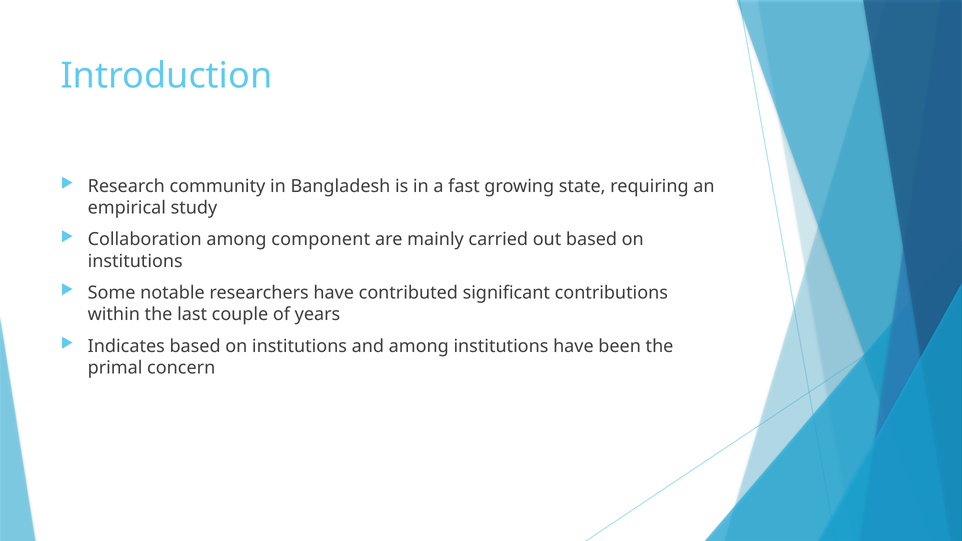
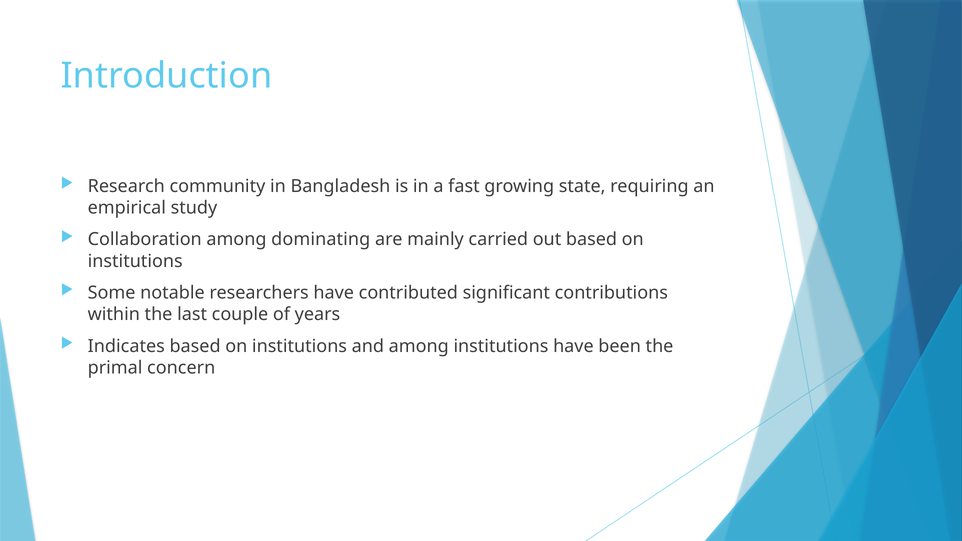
component: component -> dominating (321, 239)
